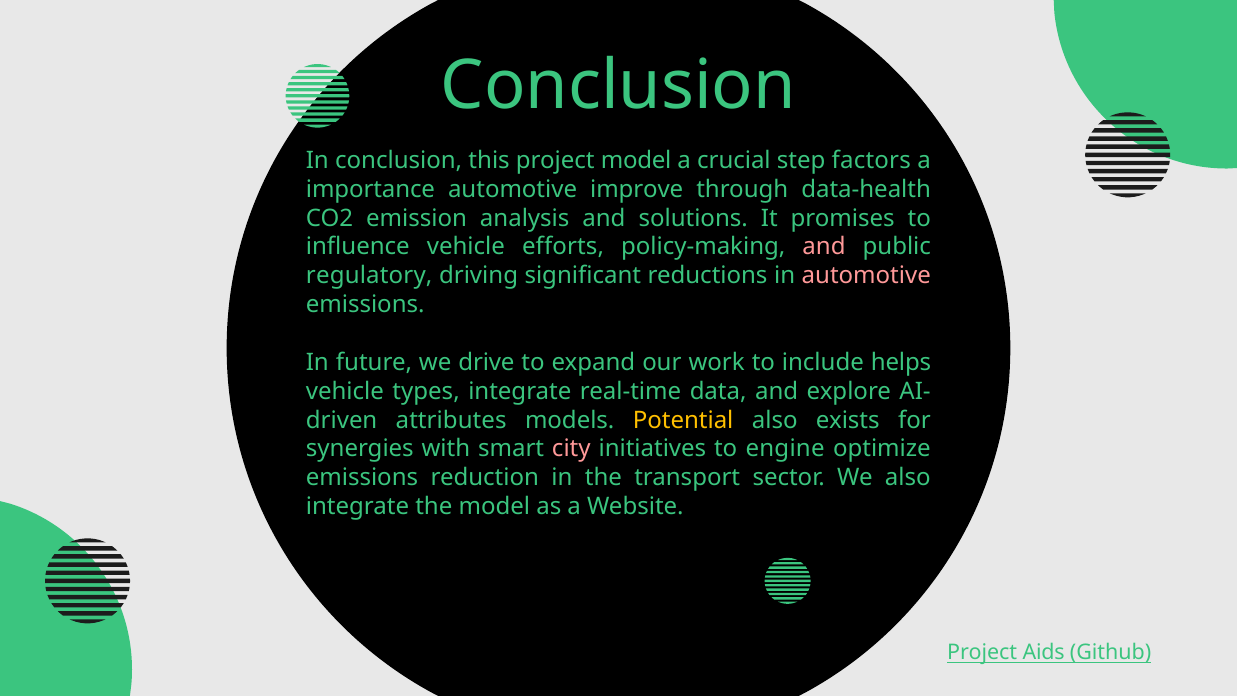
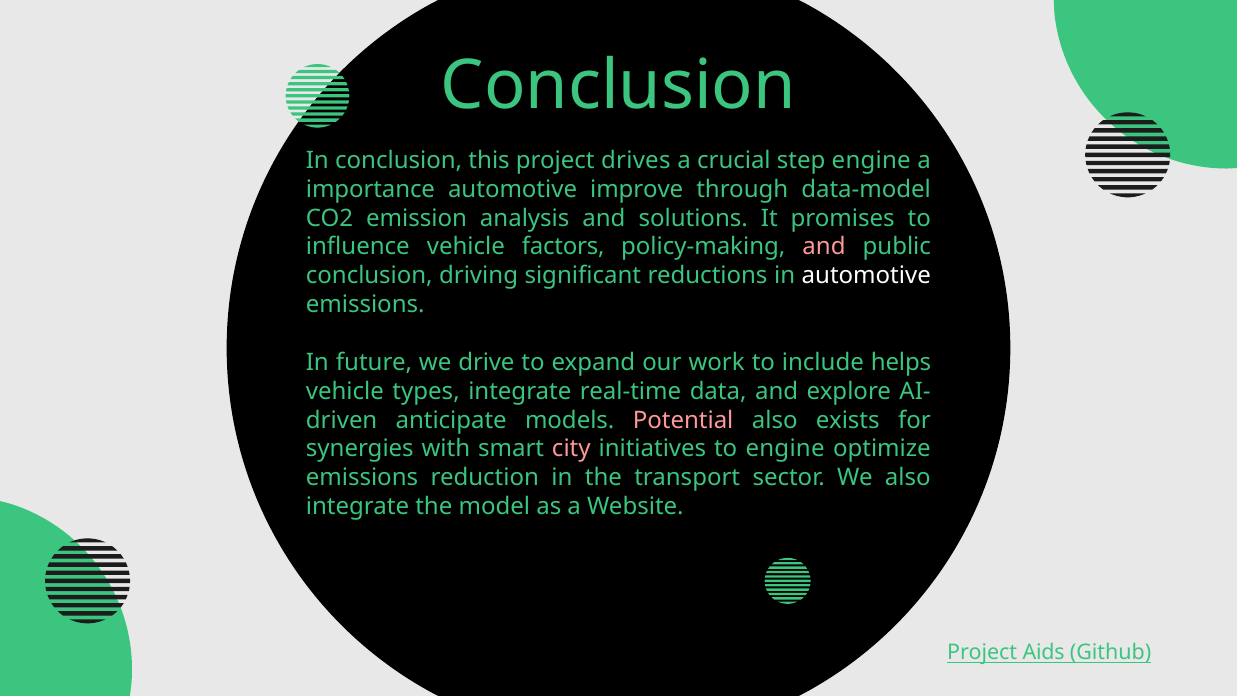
project model: model -> drives (636, 160)
step factors: factors -> engine (871, 160)
data-health: data-health -> data-model (866, 189)
efforts: efforts -> factors (563, 247)
regulatory: regulatory -> conclusion (369, 276)
automotive colour: pink -> white (866, 276)
attributes: attributes -> anticipate (451, 420)
Potential colour: yellow -> pink (683, 420)
